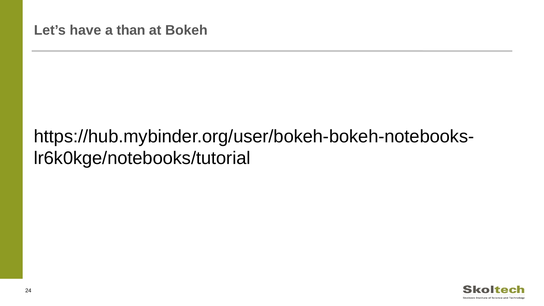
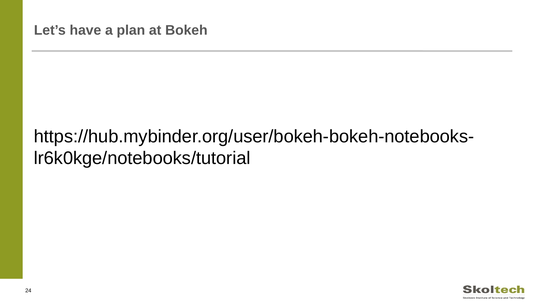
than: than -> plan (131, 30)
